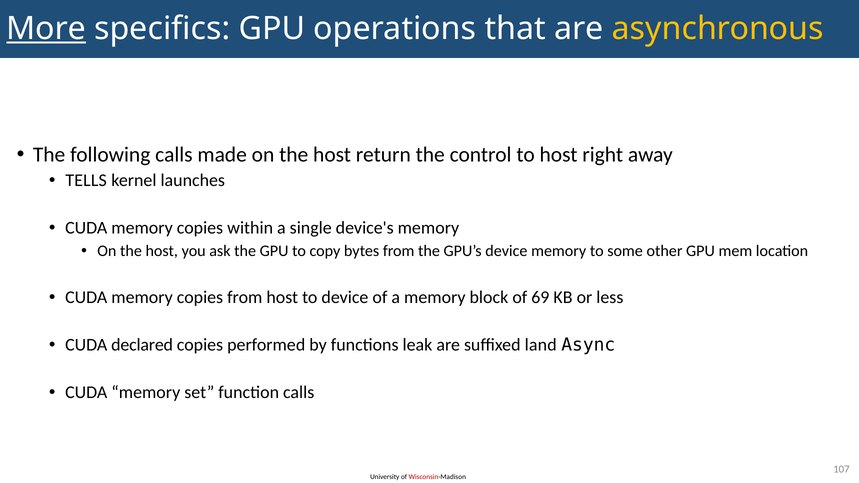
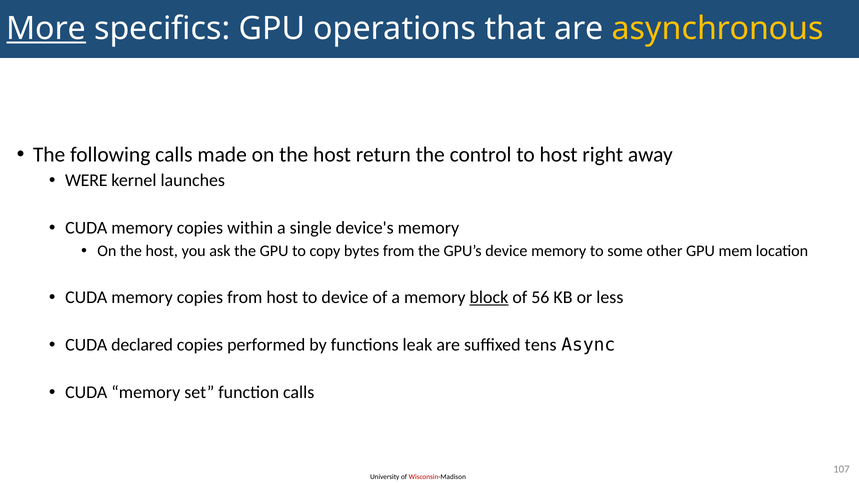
TELLS: TELLS -> WERE (86, 180)
block underline: none -> present (489, 298)
69: 69 -> 56 (540, 298)
land: land -> tens (541, 345)
